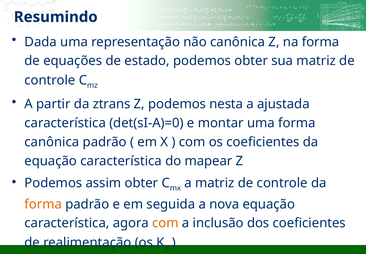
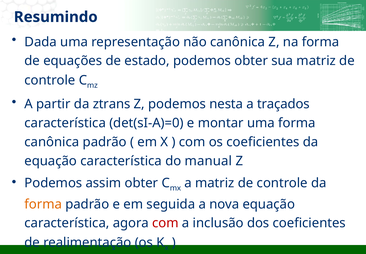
ajustada: ajustada -> traçados (283, 104)
mapear: mapear -> manual (208, 161)
com colour: orange -> red (165, 223)
